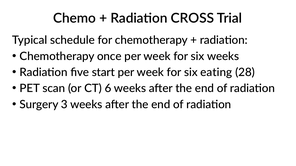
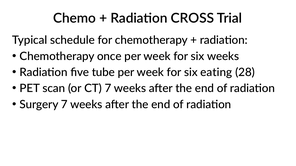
start: start -> tube (103, 73)
CT 6: 6 -> 7 (108, 89)
Surgery 3: 3 -> 7 (64, 105)
